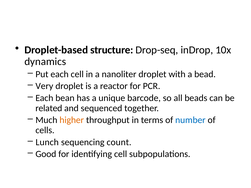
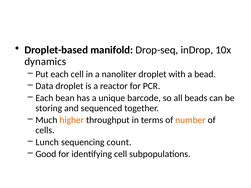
structure: structure -> manifold (112, 50)
Very: Very -> Data (44, 86)
related: related -> storing (49, 108)
number colour: blue -> orange (190, 120)
